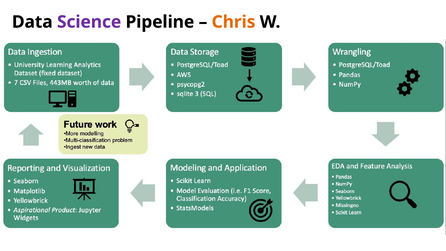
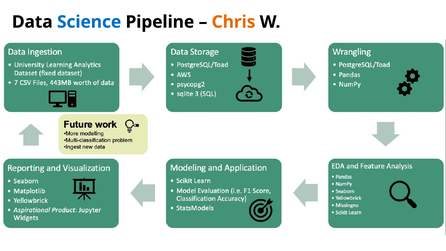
Science colour: purple -> blue (89, 22)
